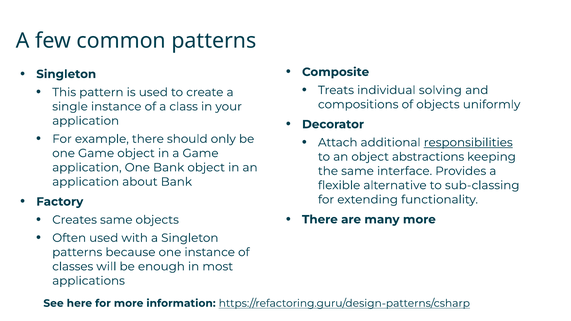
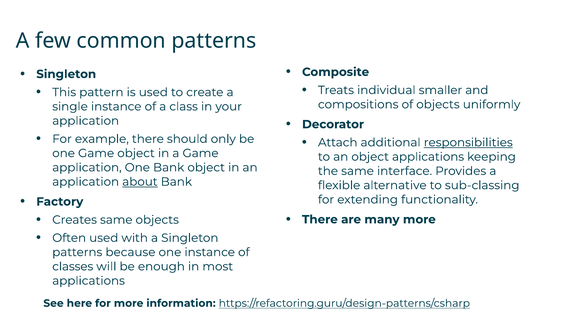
solving: solving -> smaller (440, 90)
object abstractions: abstractions -> applications (428, 157)
about underline: none -> present (140, 182)
